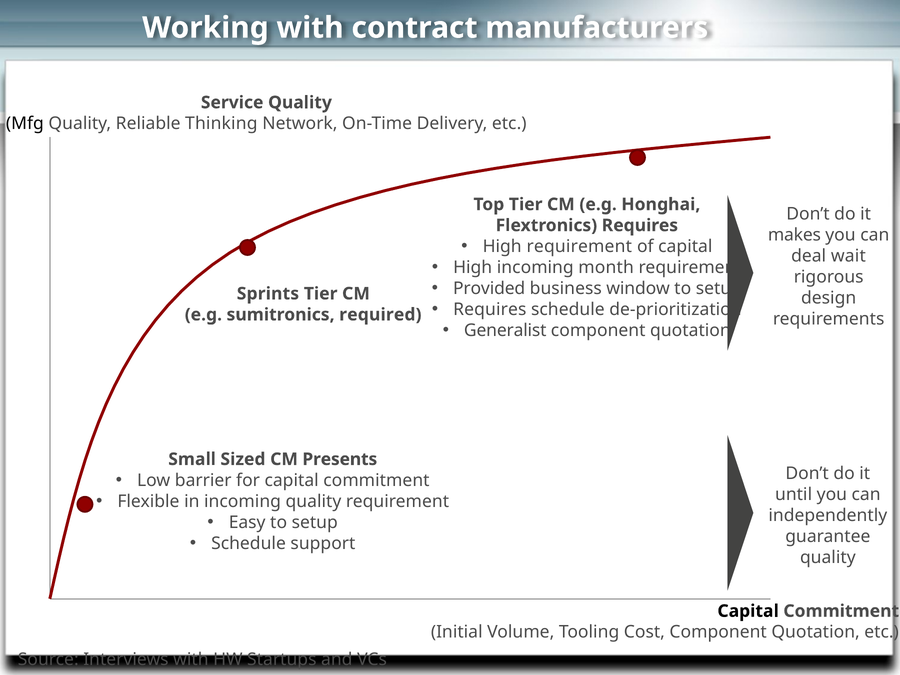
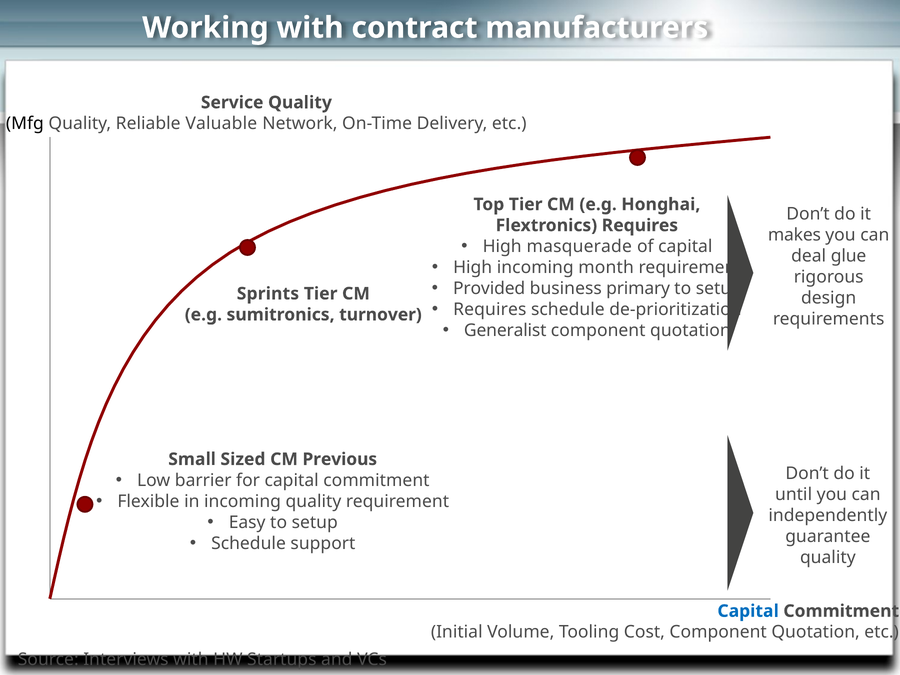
Thinking: Thinking -> Valuable (221, 124)
High requirement: requirement -> masquerade (579, 246)
wait: wait -> glue (849, 256)
window: window -> primary (638, 288)
required: required -> turnover (380, 315)
Presents: Presents -> Previous (340, 459)
Capital colour: black -> blue (748, 611)
